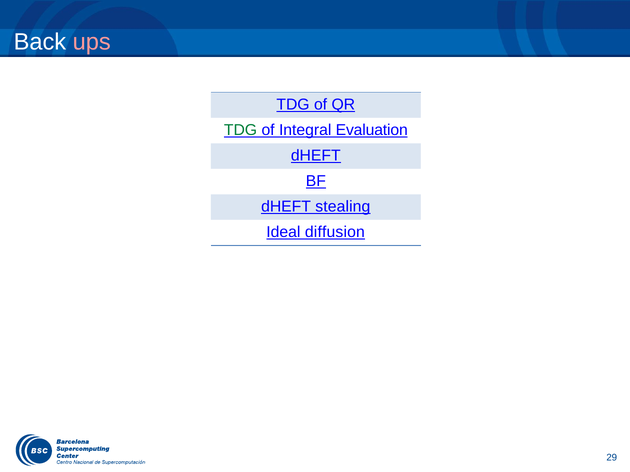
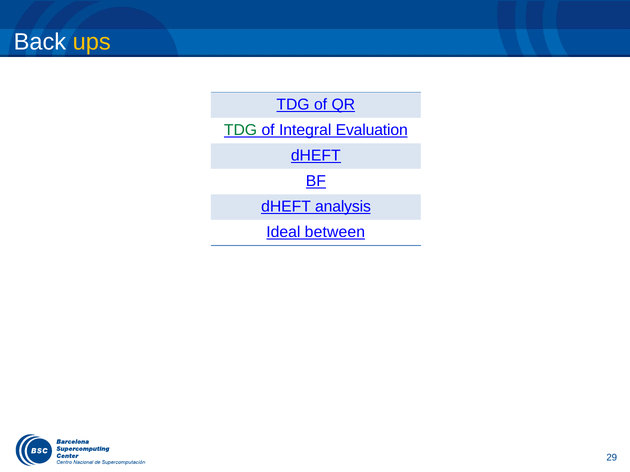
ups colour: pink -> yellow (92, 42)
stealing: stealing -> analysis (343, 207)
diffusion: diffusion -> between (335, 232)
